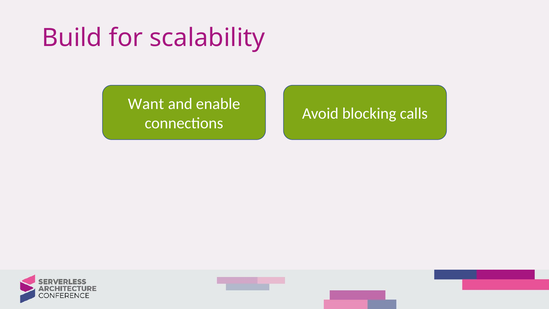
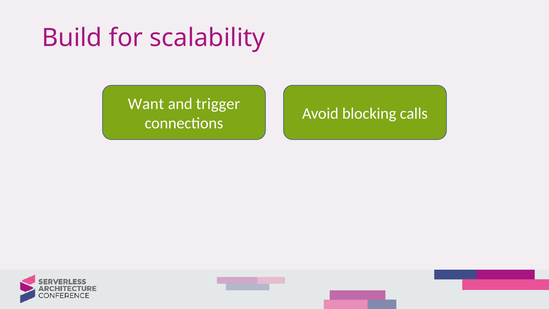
enable: enable -> trigger (218, 104)
